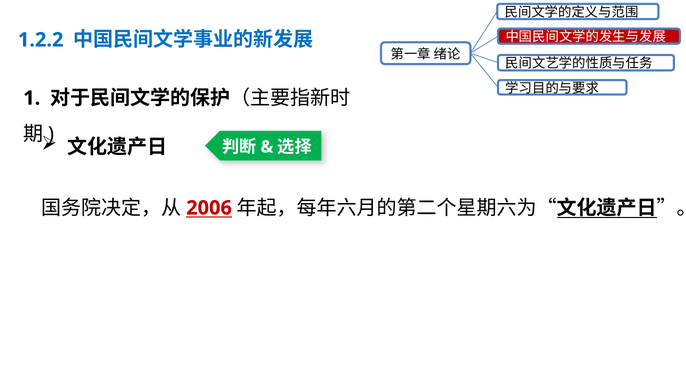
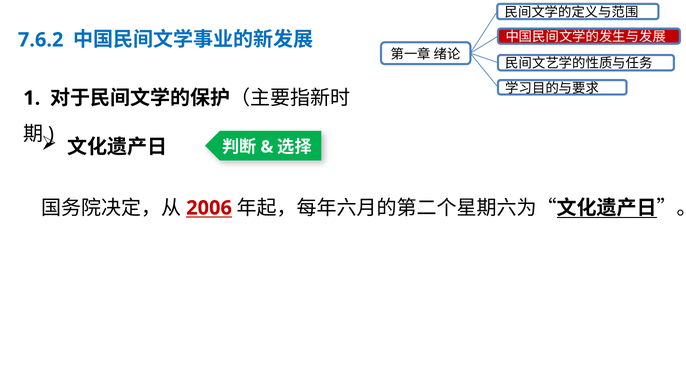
1.2.2: 1.2.2 -> 7.6.2 (41, 40)
